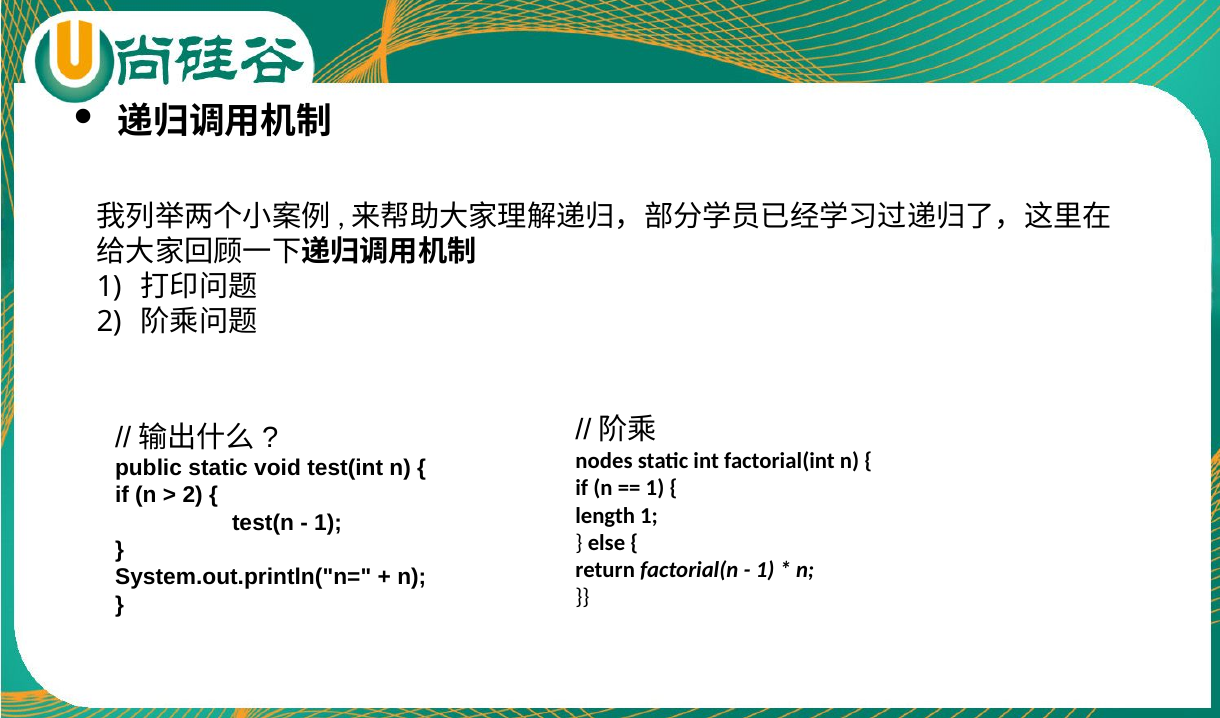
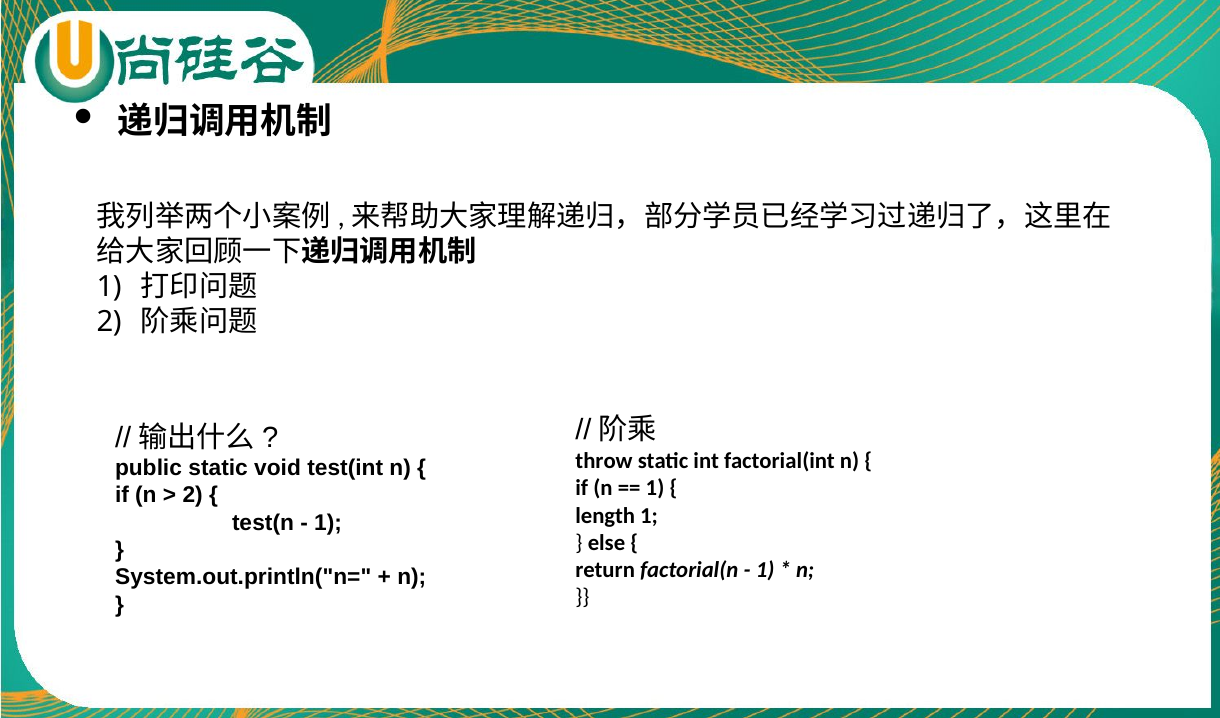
nodes: nodes -> throw (604, 461)
